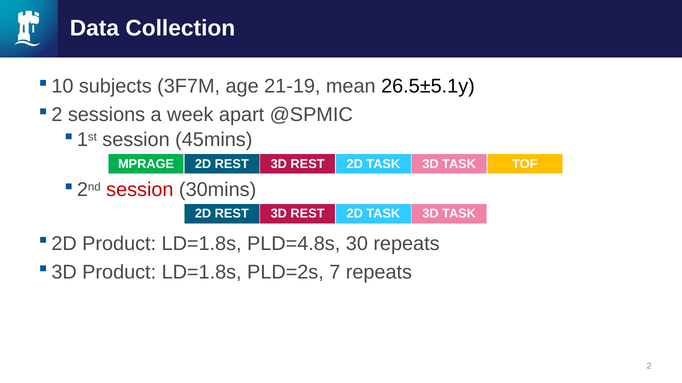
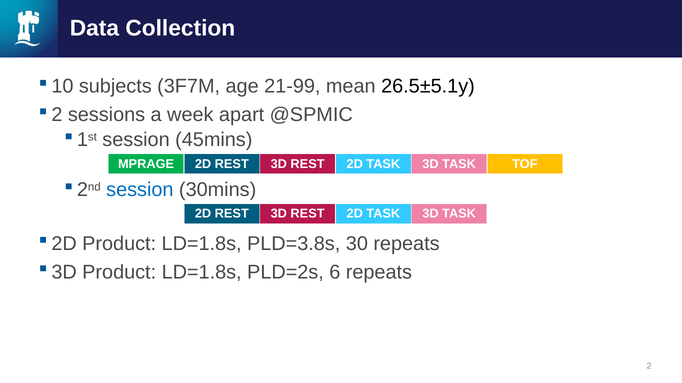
21-19: 21-19 -> 21-99 (292, 87)
session colour: red -> blue (140, 190)
PLD=4.8s: PLD=4.8s -> PLD=3.8s (294, 244)
7: 7 -> 6 (335, 272)
